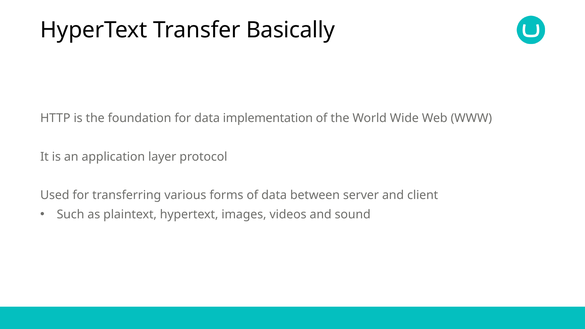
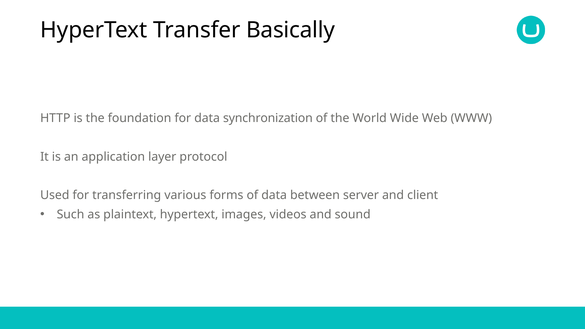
implementation: implementation -> synchronization (268, 118)
